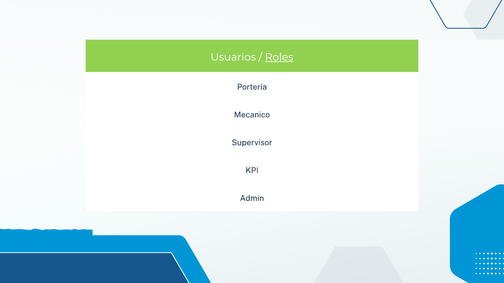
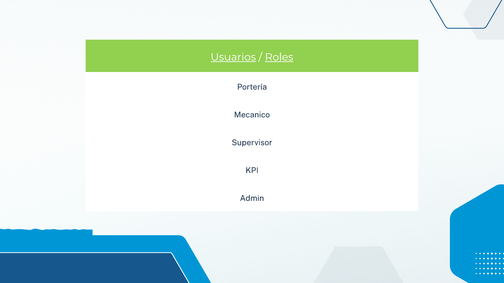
Usuarios underline: none -> present (233, 57)
